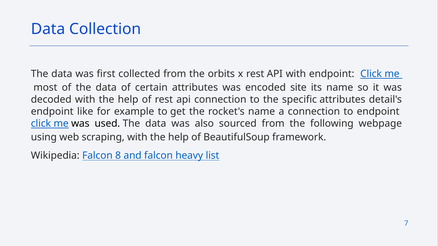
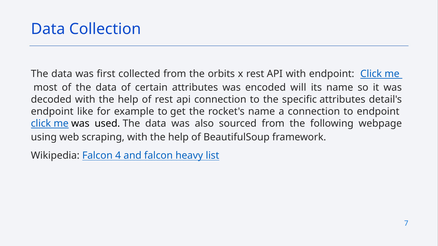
site: site -> will (298, 88)
8: 8 -> 4 (118, 156)
